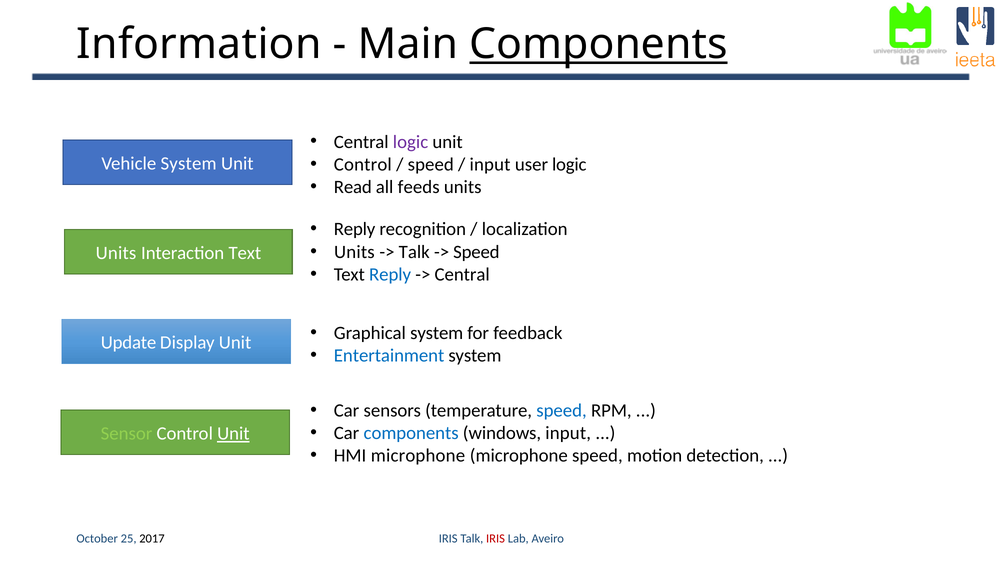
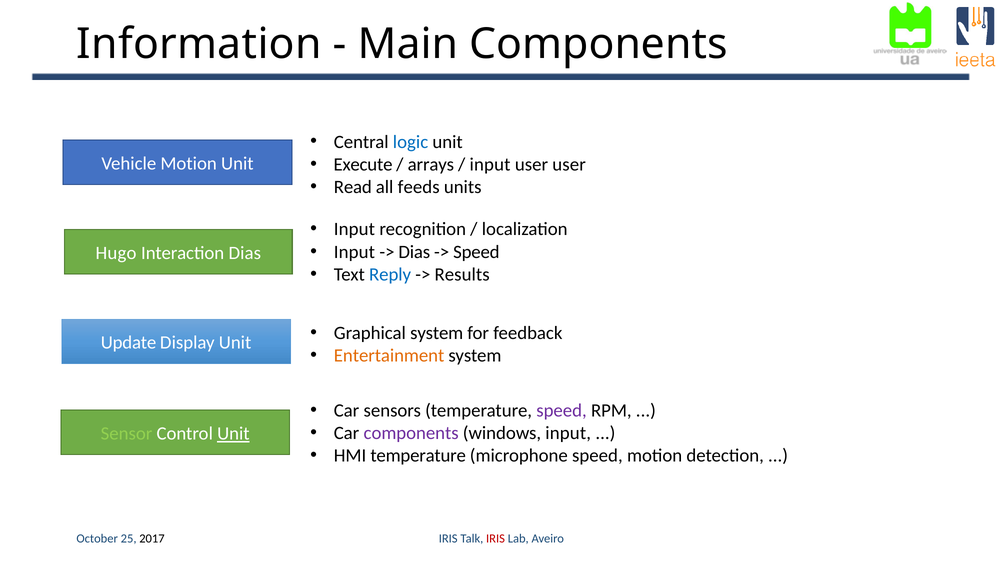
Components underline: present -> none (598, 44)
logic colour: purple -> blue (411, 142)
Control: Control -> Execute (363, 164)
speed: speed -> arrays (431, 164)
user logic: logic -> user (569, 164)
Vehicle System: System -> Motion (189, 164)
Reply: Reply -> Input (354, 229)
Units: Units -> Input (354, 252)
Talk: Talk -> Dias (414, 252)
Units: Units -> Hugo (116, 253)
Interaction Text: Text -> Dias (245, 253)
Central: Central -> Results (462, 274)
Entertainment colour: blue -> orange (389, 356)
speed colour: blue -> purple (561, 411)
components colour: blue -> purple (411, 433)
HMI microphone: microphone -> temperature (418, 456)
